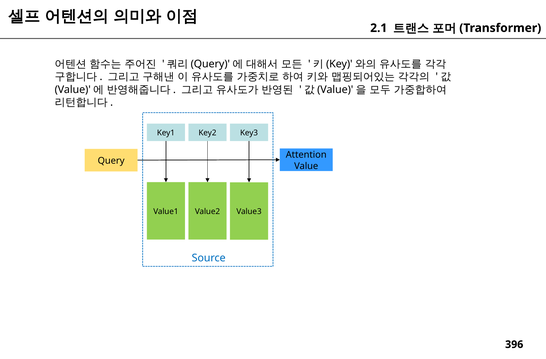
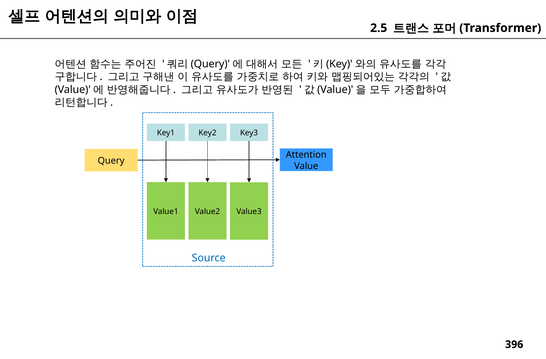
2.1: 2.1 -> 2.5 (379, 28)
